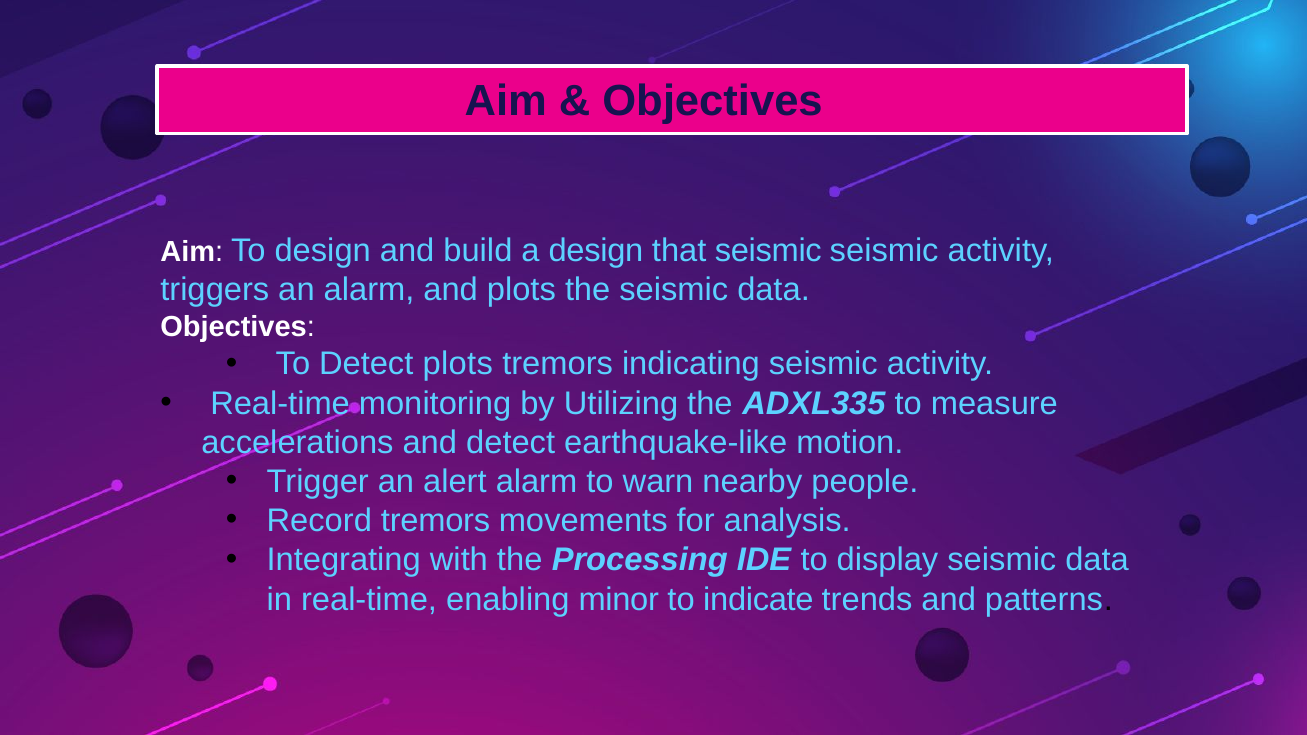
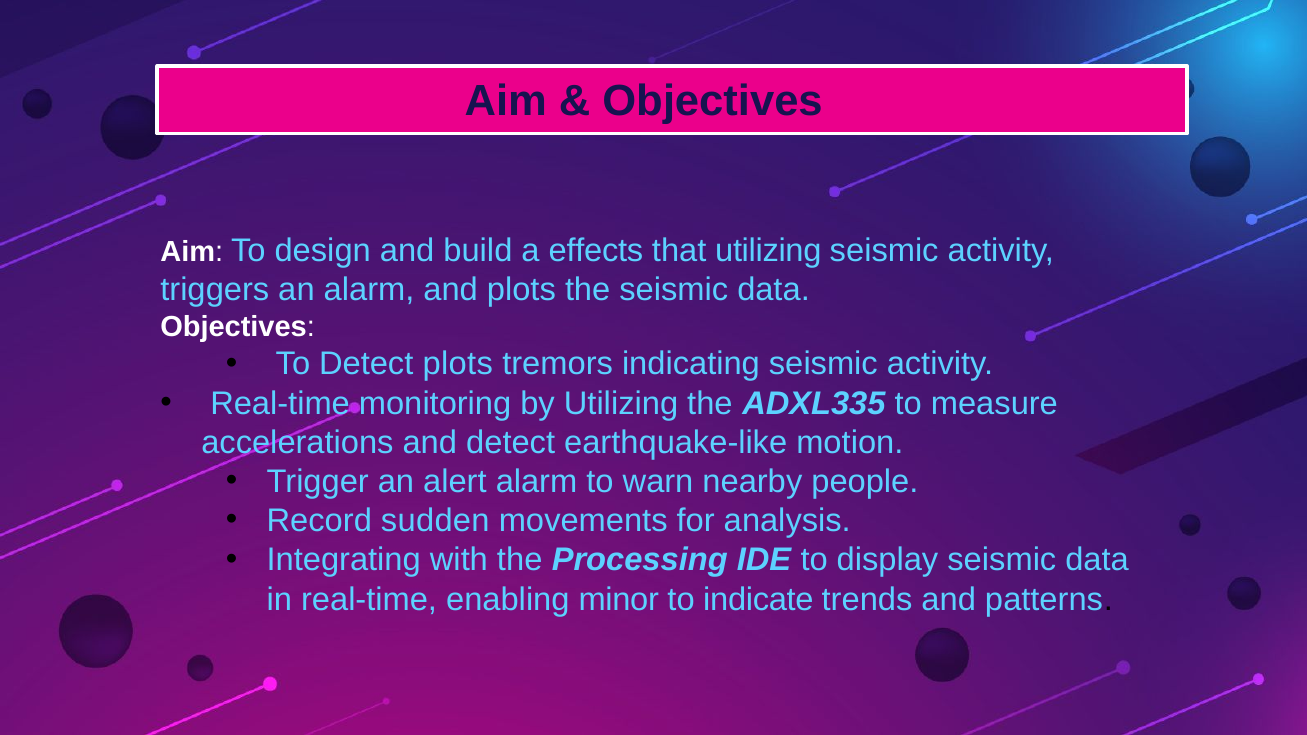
a design: design -> effects (596, 251)
that seismic: seismic -> utilizing (768, 251)
Record tremors: tremors -> sudden (435, 521)
